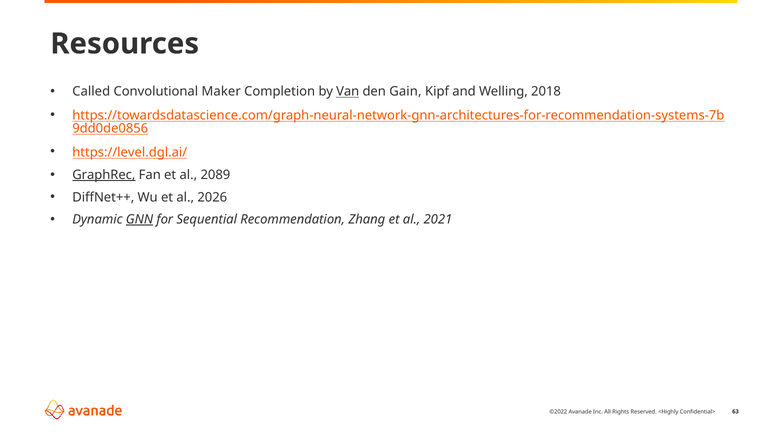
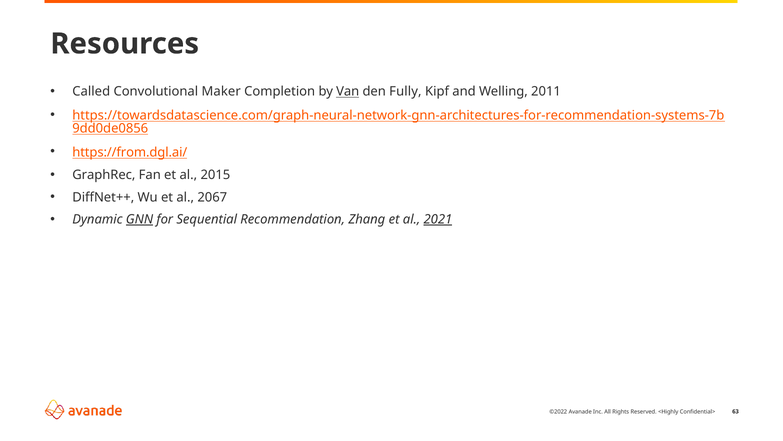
Gain: Gain -> Fully (405, 92)
2018: 2018 -> 2011 (546, 92)
https://level.dgl.ai/: https://level.dgl.ai/ -> https://from.dgl.ai/ (130, 152)
GraphRec underline: present -> none (104, 175)
2089: 2089 -> 2015 (215, 175)
2026: 2026 -> 2067 (212, 197)
2021 underline: none -> present (438, 219)
